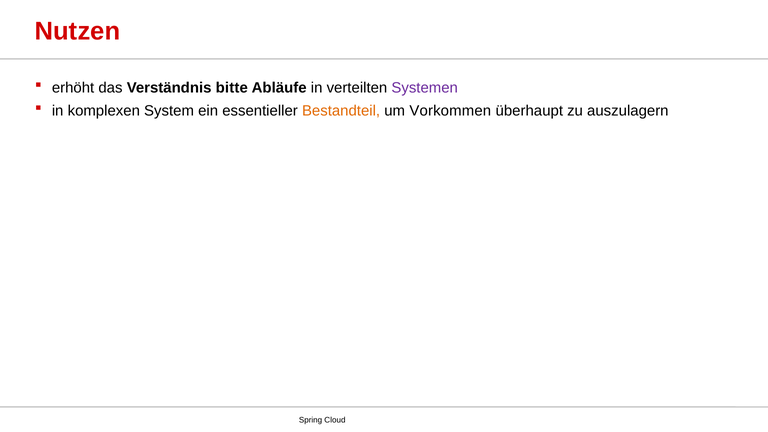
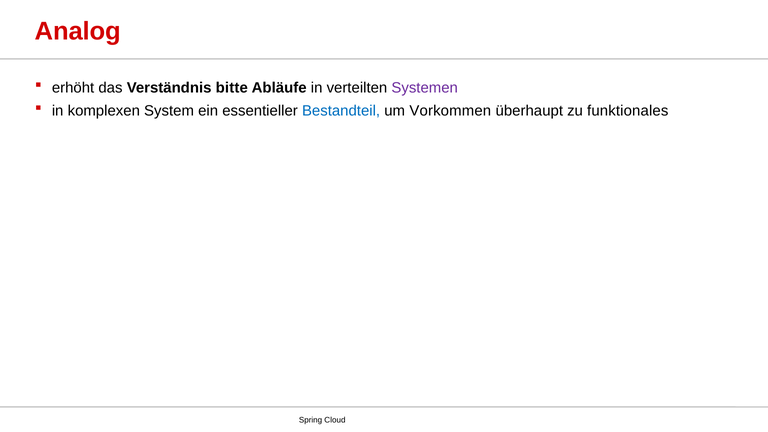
Nutzen: Nutzen -> Analog (78, 31)
Bestandteil colour: orange -> blue (341, 111)
auszulagern: auszulagern -> funktionales (628, 111)
